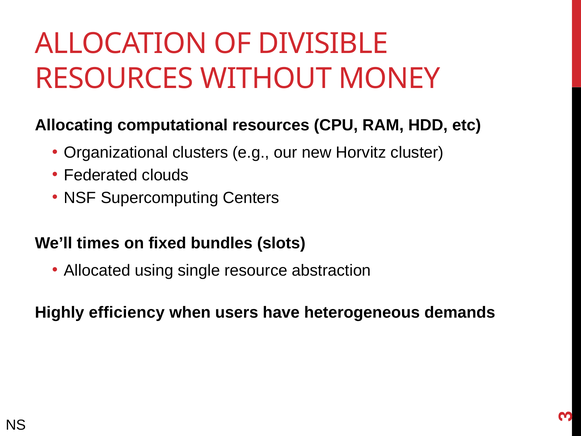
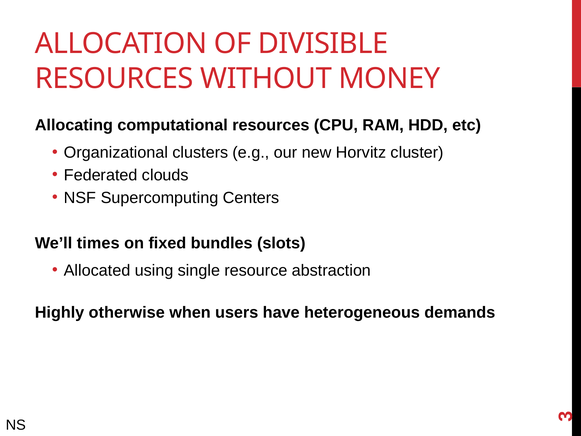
efficiency: efficiency -> otherwise (127, 312)
